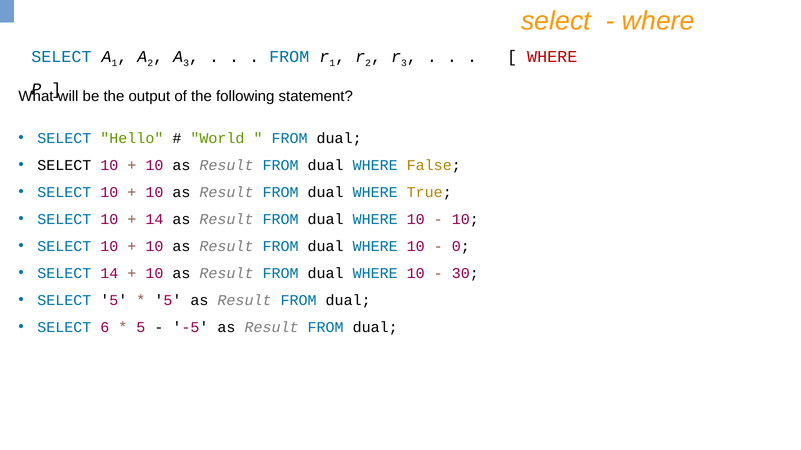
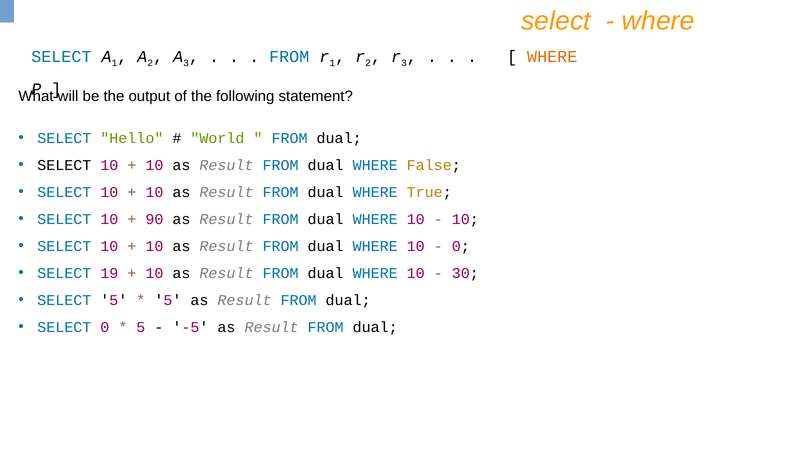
WHERE colour: red -> orange (552, 57)
14: 14 -> 90 (154, 220)
SELECT 14: 14 -> 19 (109, 274)
SELECT 6: 6 -> 0 (105, 328)
